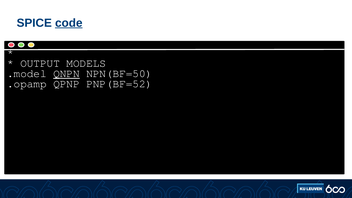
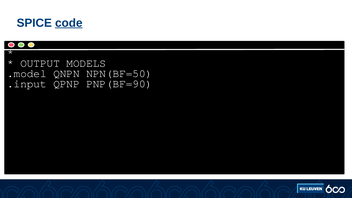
QNPN underline: present -> none (66, 74)
.opamp: .opamp -> .input (27, 84)
PNP(BF=52: PNP(BF=52 -> PNP(BF=90 (119, 84)
